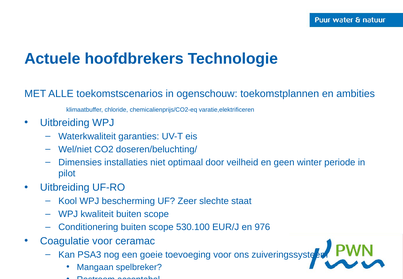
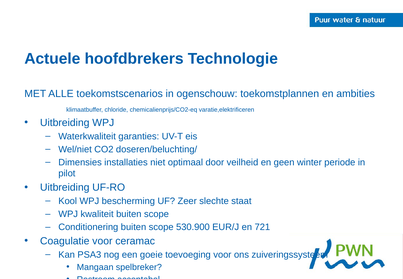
530.100: 530.100 -> 530.900 (193, 227)
976: 976 -> 721 (262, 227)
